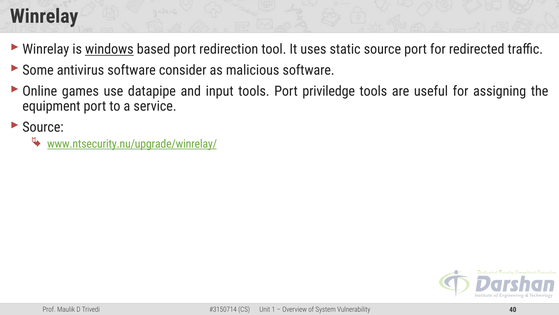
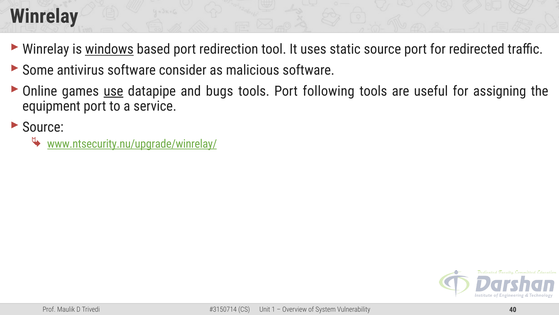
use underline: none -> present (113, 91)
input: input -> bugs (220, 91)
priviledge: priviledge -> following (329, 91)
